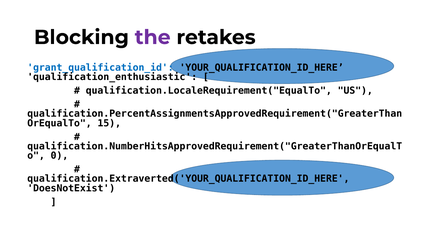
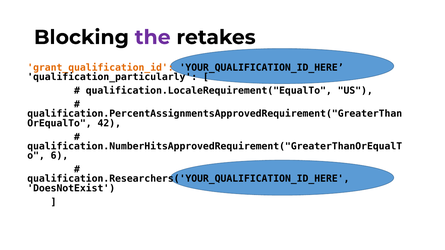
grant_qualification_id colour: blue -> orange (100, 68)
qualification_enthusiastic: qualification_enthusiastic -> qualification_particularly (112, 77)
15: 15 -> 42 (109, 123)
0: 0 -> 6 (59, 156)
qualification.Extraverted('YOUR_QUALIFICATION_ID_HERE: qualification.Extraverted('YOUR_QUALIFICATION_ID_HERE -> qualification.Researchers('YOUR_QUALIFICATION_ID_HERE (188, 179)
